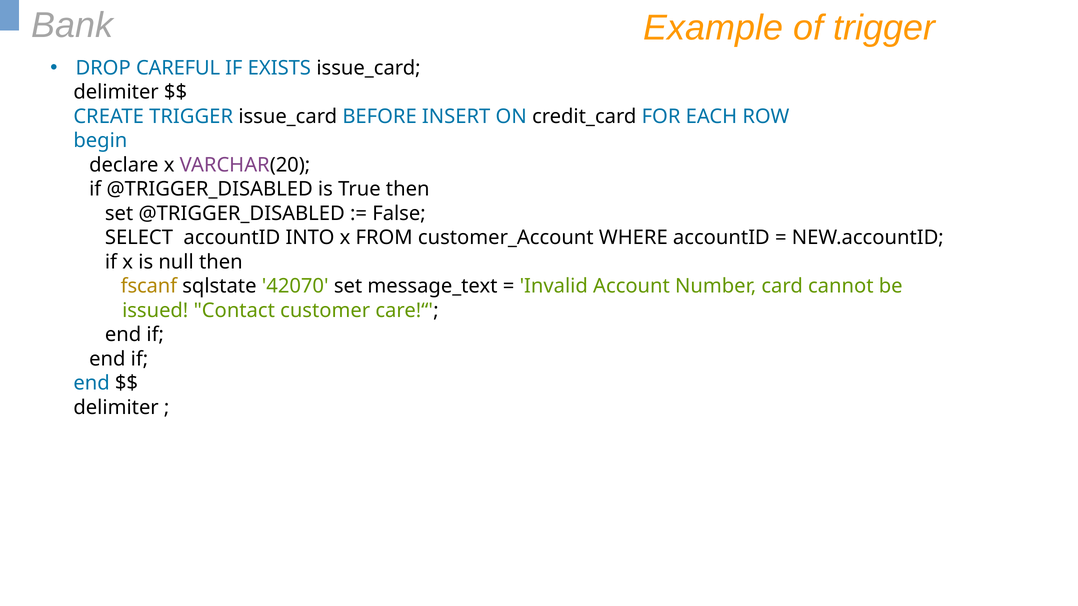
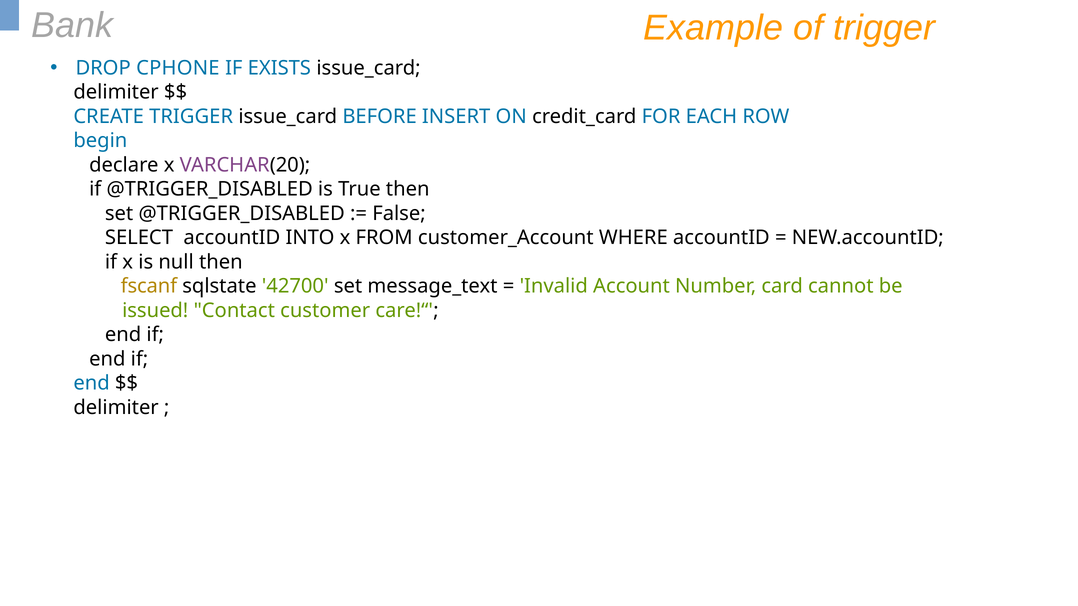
CAREFUL: CAREFUL -> CPHONE (178, 68)
42070: 42070 -> 42700 (295, 286)
